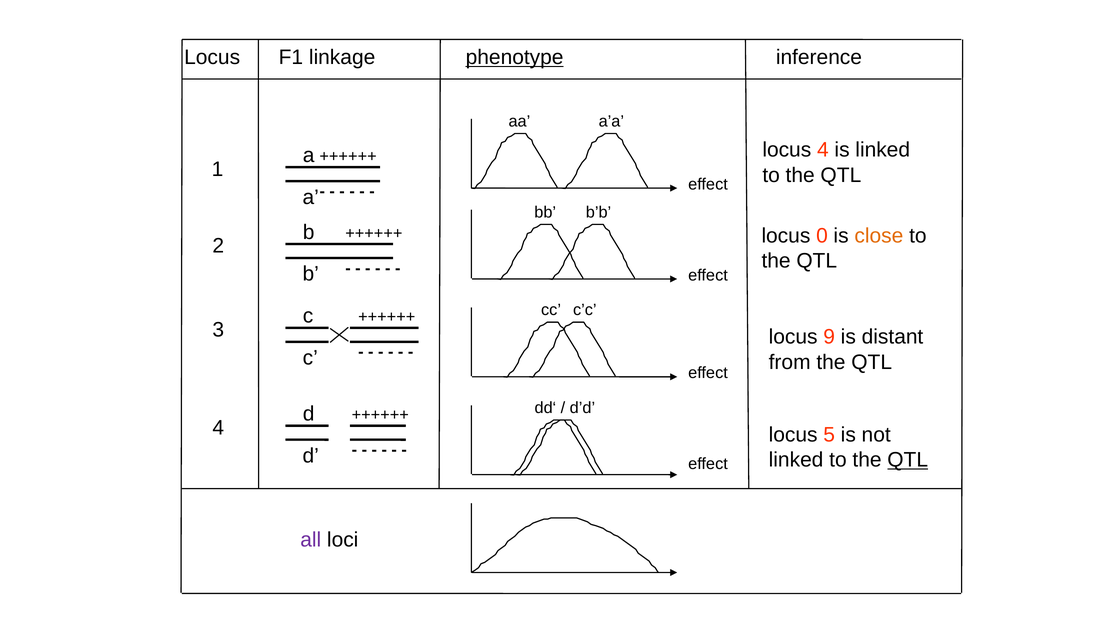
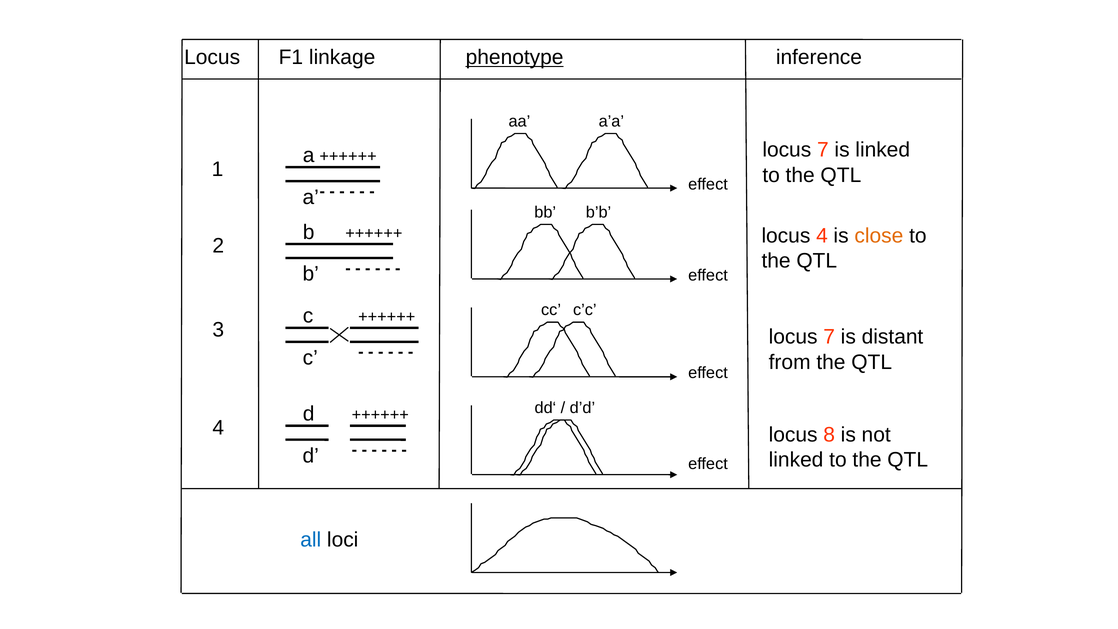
4: 4 -> 7 (823, 150)
locus 0: 0 -> 4 (822, 236)
9: 9 -> 7 (829, 337)
5: 5 -> 8 (829, 435)
QTL underline: present -> none (908, 460)
all colour: purple -> blue (311, 539)
